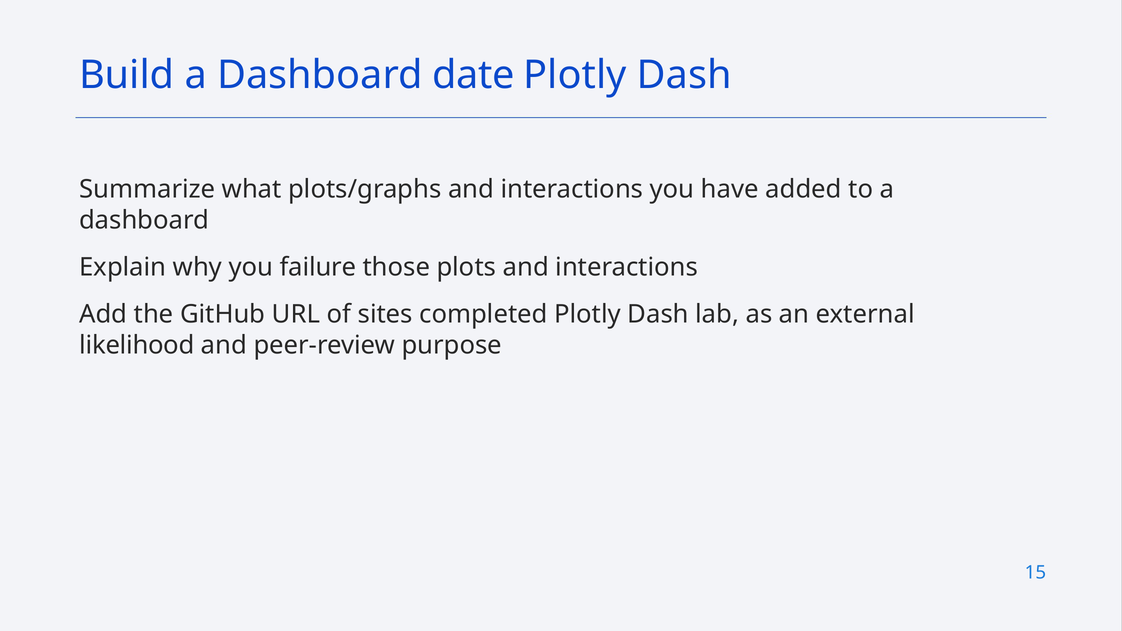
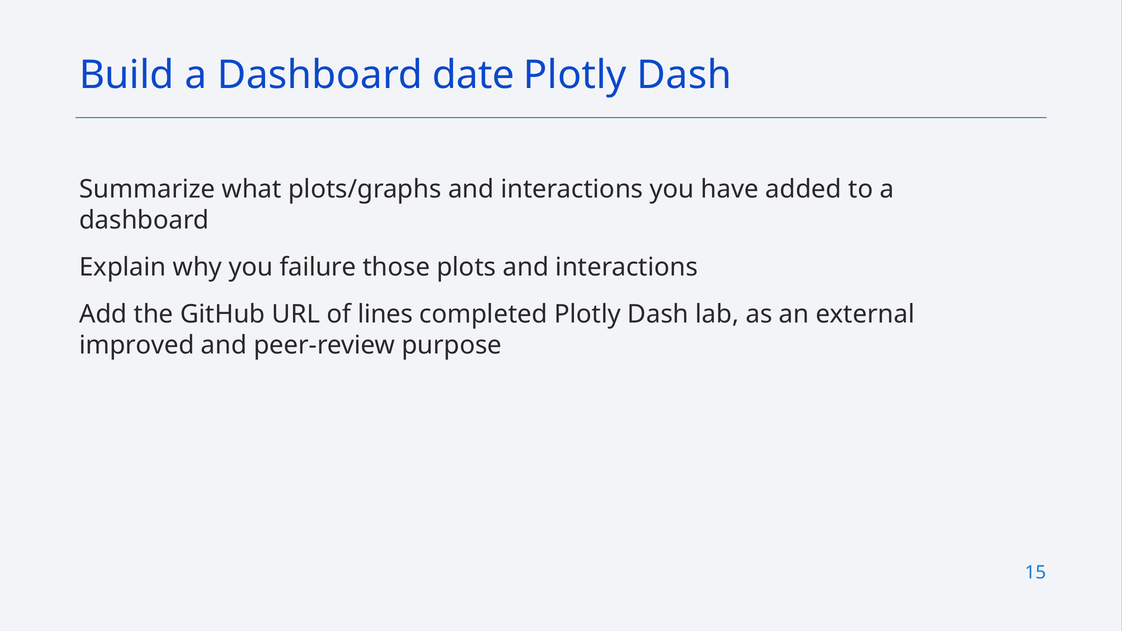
sites: sites -> lines (385, 315)
likelihood: likelihood -> improved (137, 345)
